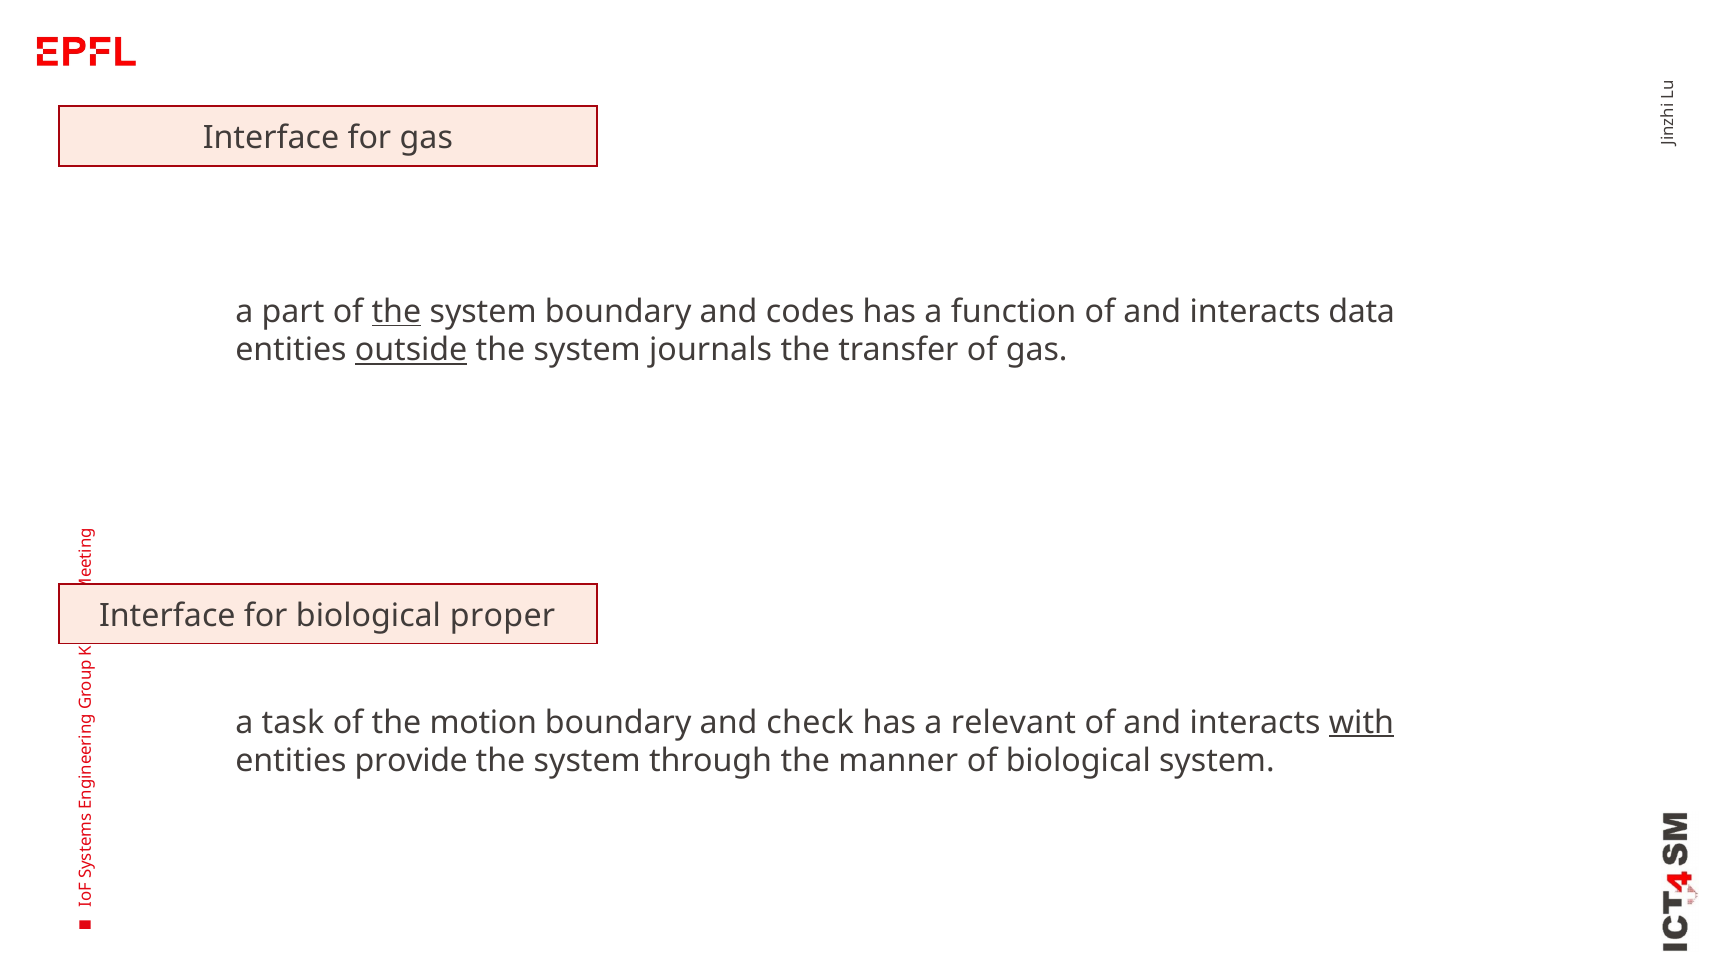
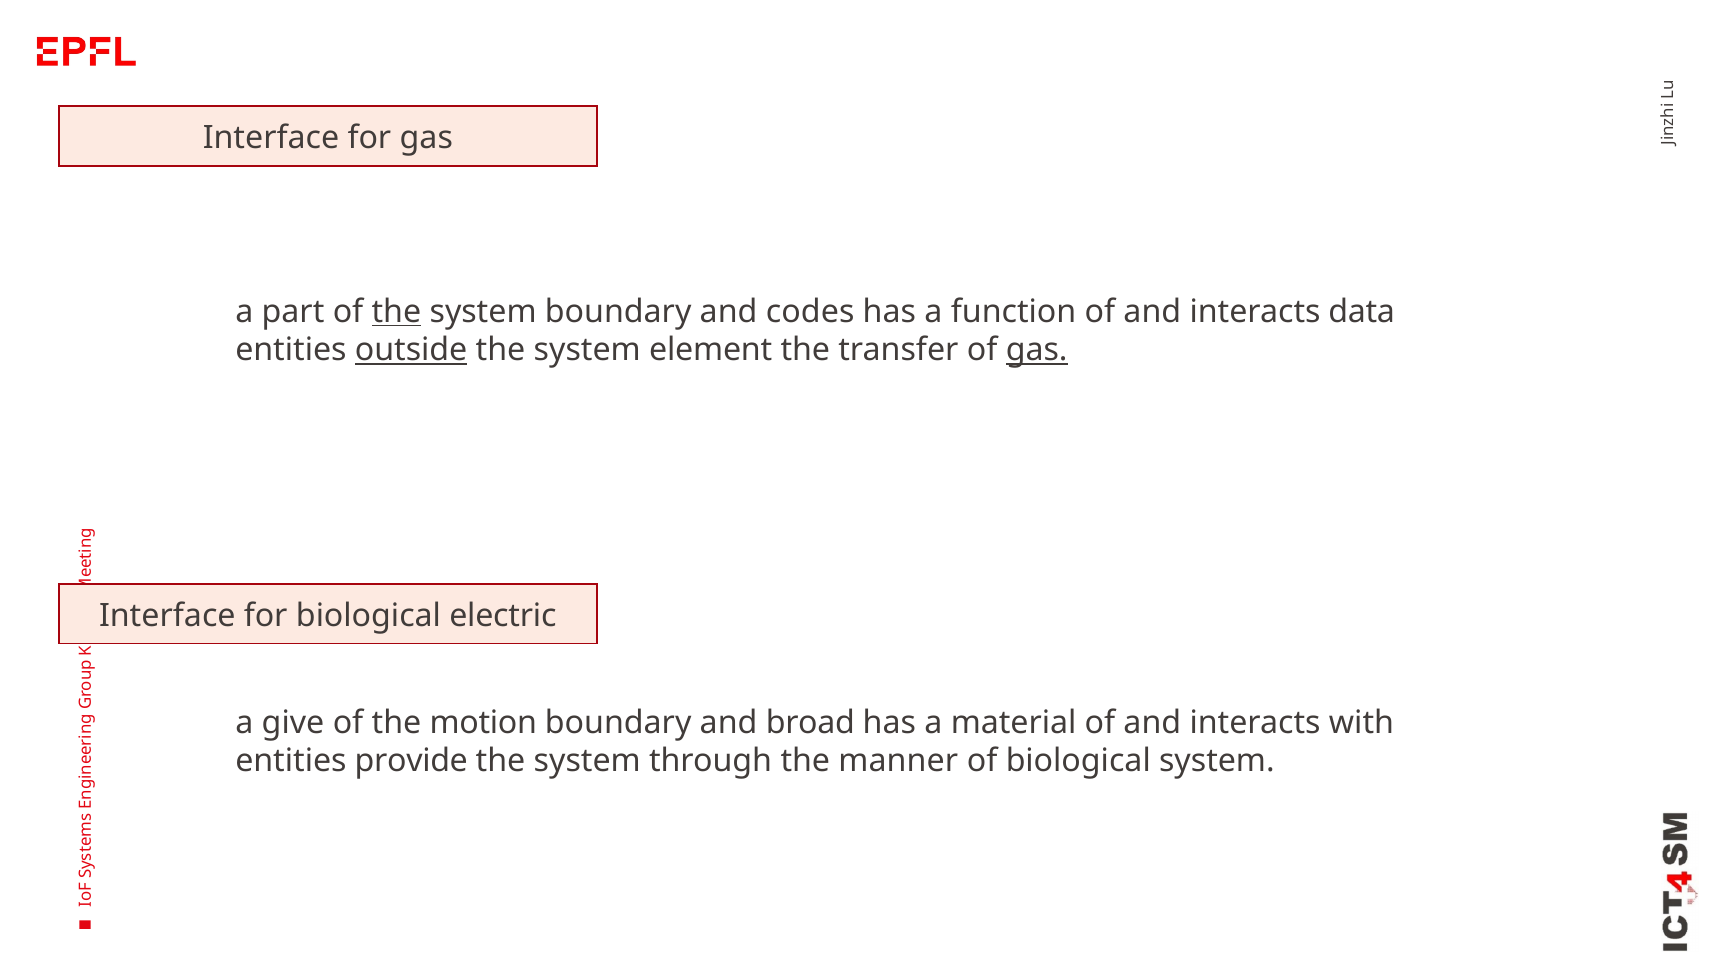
journals: journals -> element (711, 350)
gas underline: none -> present (1037, 350)
proper: proper -> electric (503, 616)
task: task -> give (293, 723)
check: check -> broad (810, 723)
relevant: relevant -> material (1014, 723)
with underline: present -> none (1361, 723)
